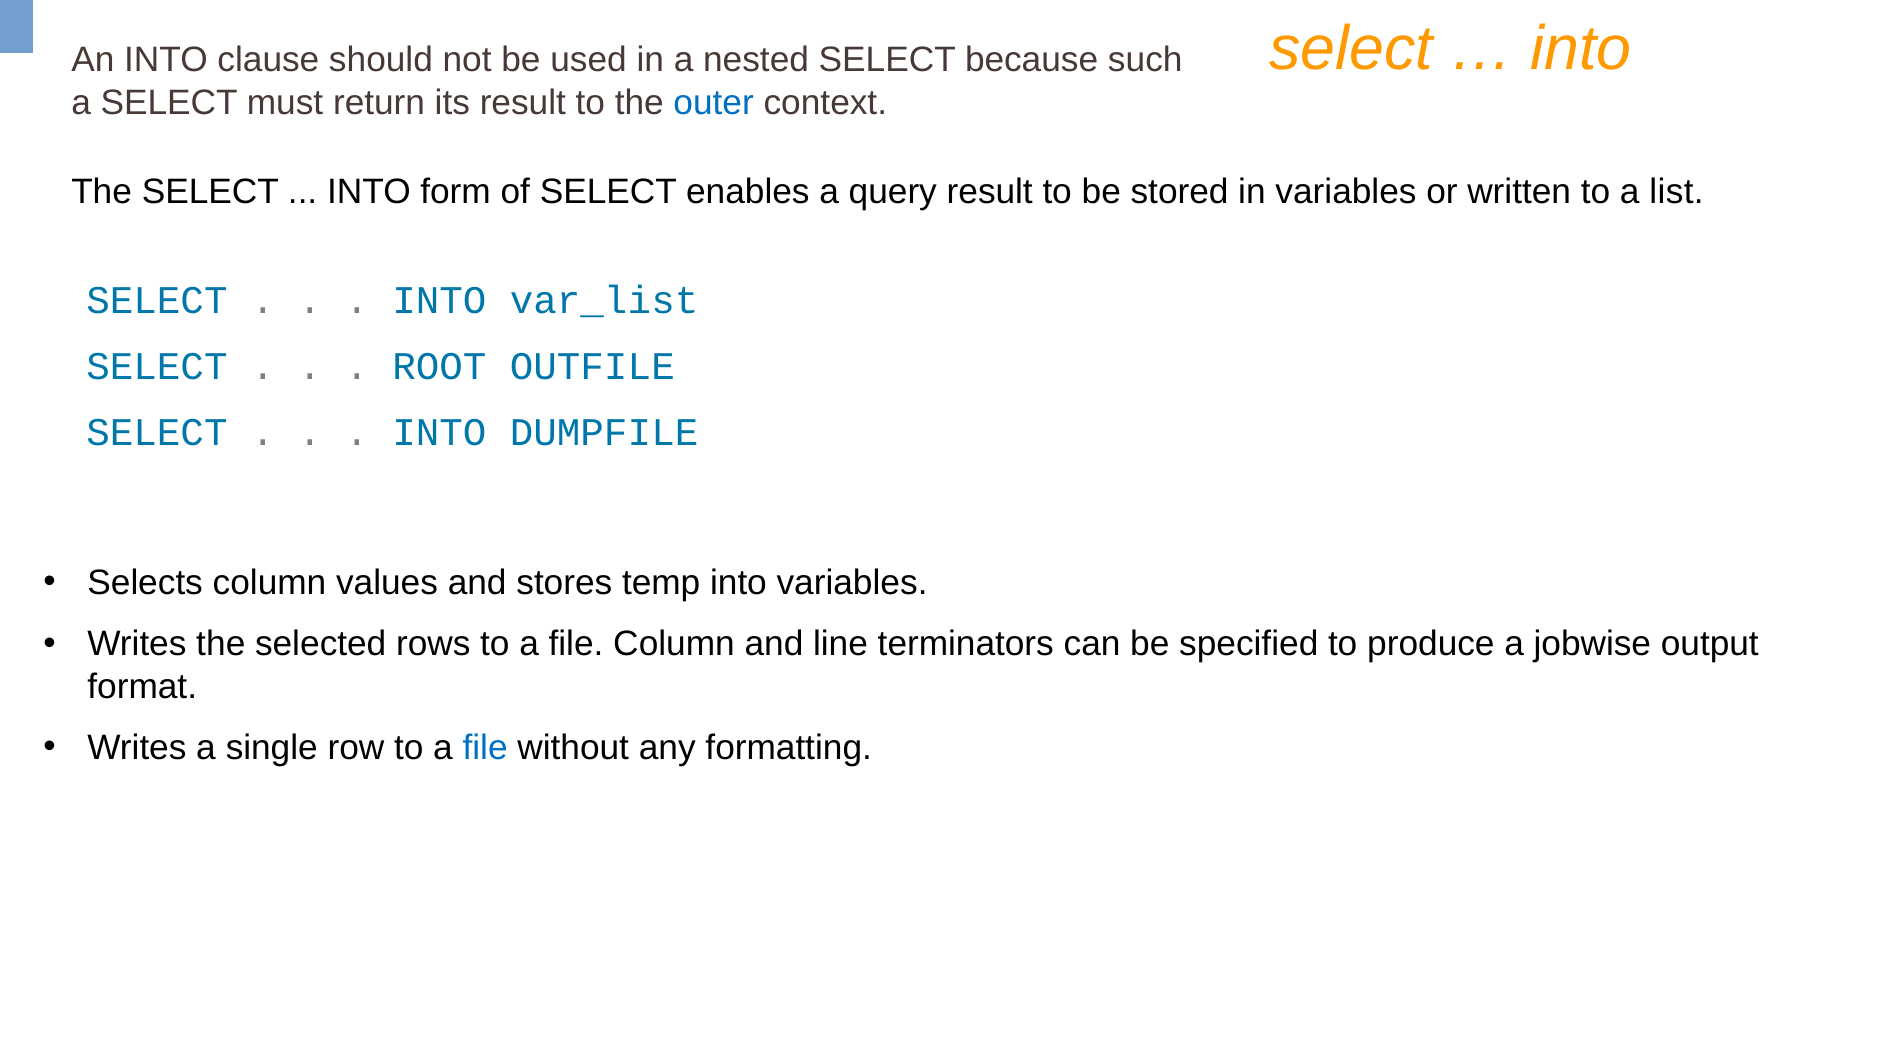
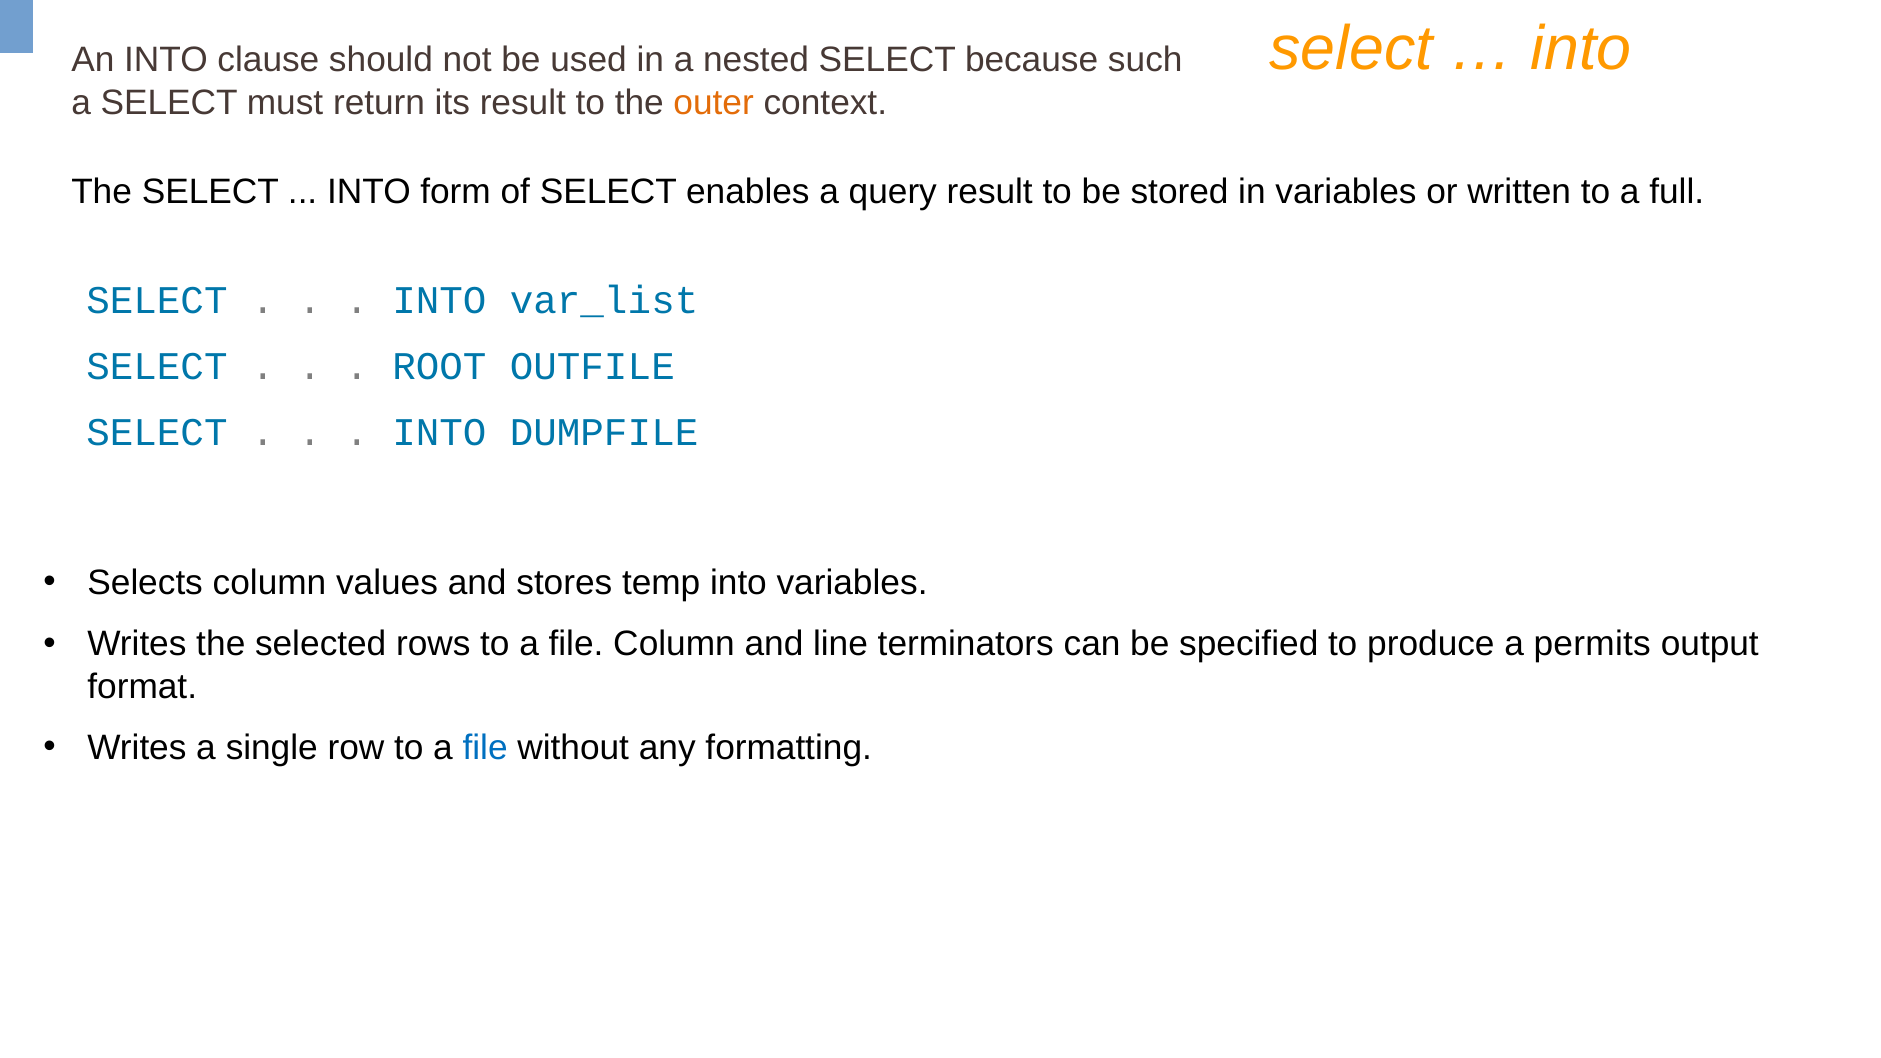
outer colour: blue -> orange (714, 102)
list: list -> full (1677, 191)
jobwise: jobwise -> permits (1592, 644)
